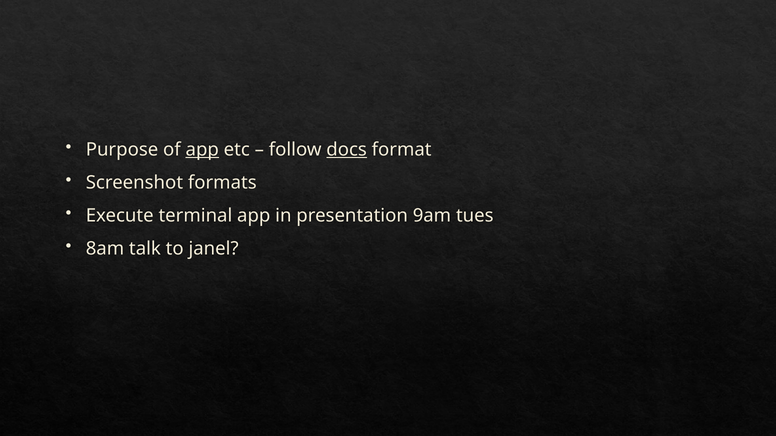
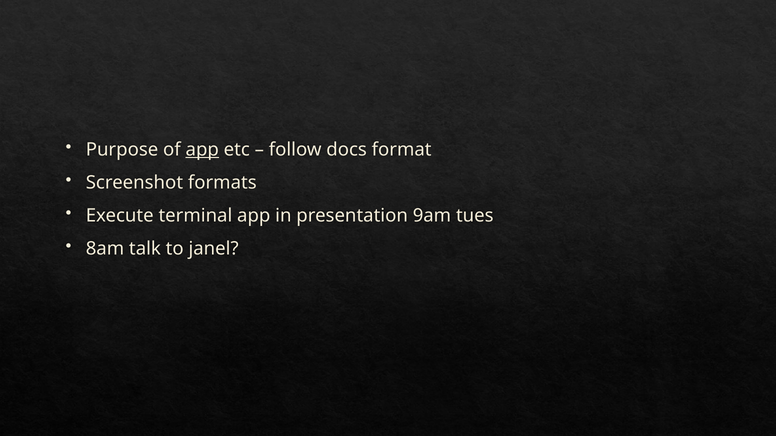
docs underline: present -> none (347, 150)
